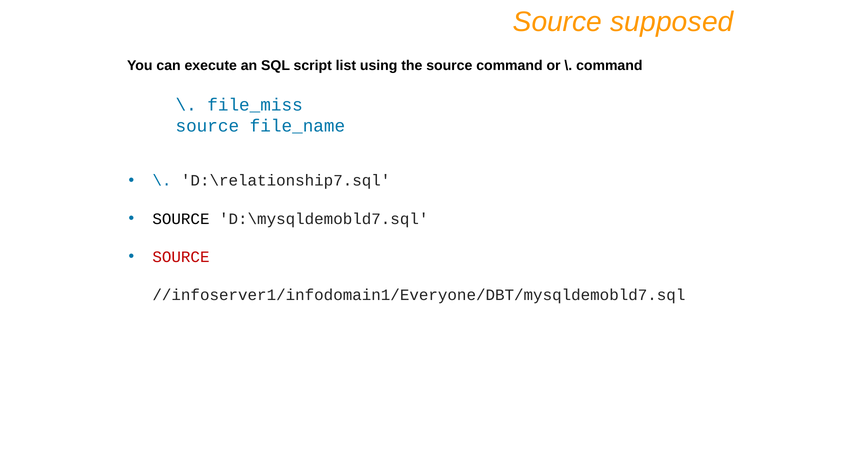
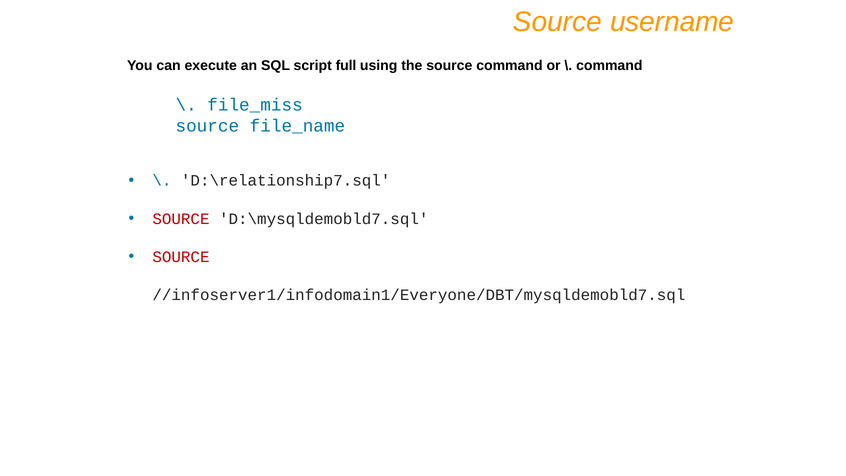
supposed: supposed -> username (672, 22)
list: list -> full (346, 65)
SOURCE colour: black -> red (181, 219)
